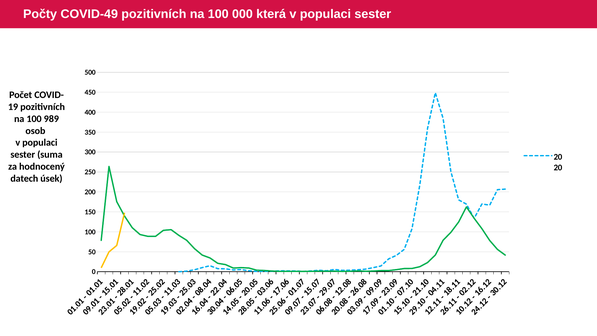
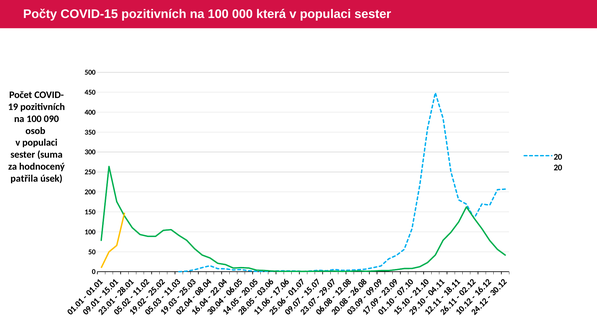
COVID-49: COVID-49 -> COVID-15 (89, 14)
989: 989 -> 090 (51, 119)
datech: datech -> patřila (24, 178)
